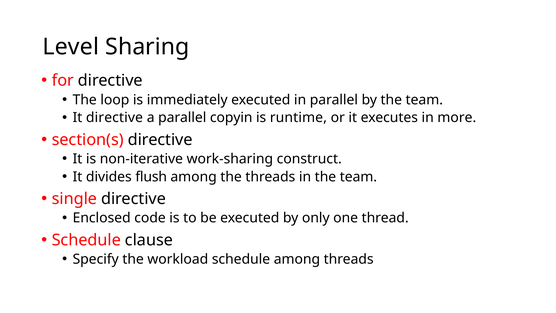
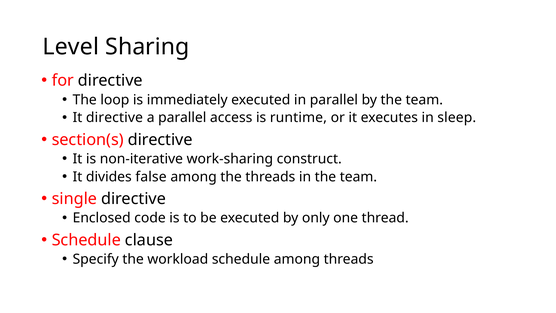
copyin: copyin -> access (231, 118)
more: more -> sleep (457, 118)
flush: flush -> false (151, 177)
